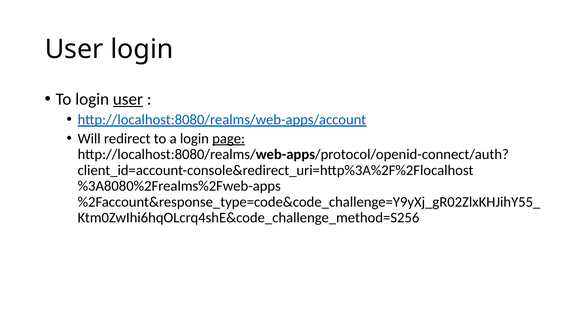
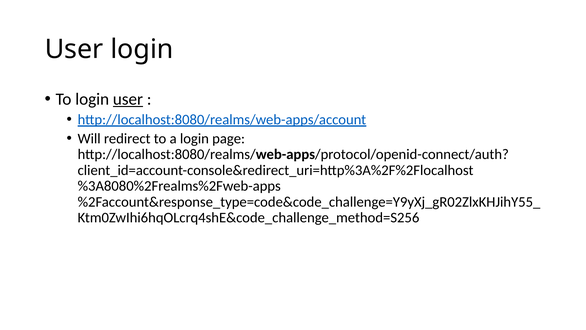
page underline: present -> none (229, 138)
